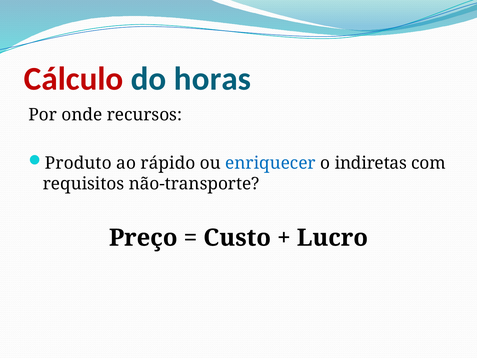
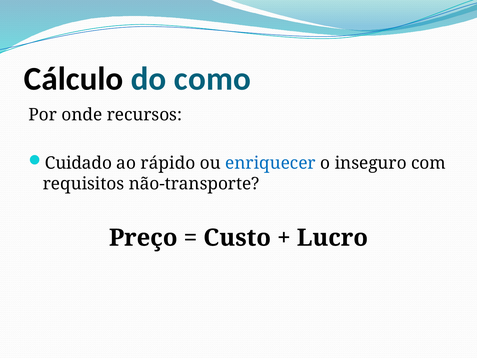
Cálculo colour: red -> black (74, 79)
horas: horas -> como (212, 79)
Produto: Produto -> Cuidado (78, 163)
indiretas: indiretas -> inseguro (371, 163)
